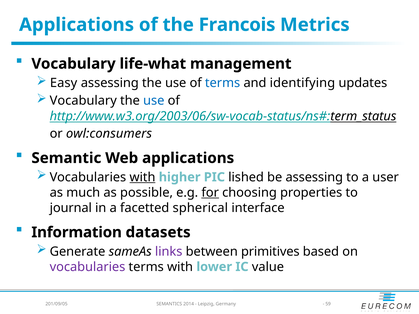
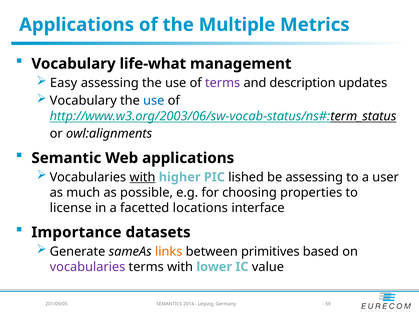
Francois: Francois -> Multiple (237, 25)
terms colour: blue -> purple (223, 83)
identifying: identifying -> description (303, 83)
owl:consumers: owl:consumers -> owl:alignments (109, 134)
for underline: present -> none (210, 193)
journal: journal -> license (71, 208)
spherical: spherical -> locations (200, 208)
Information: Information -> Importance (76, 233)
links colour: purple -> orange (169, 252)
